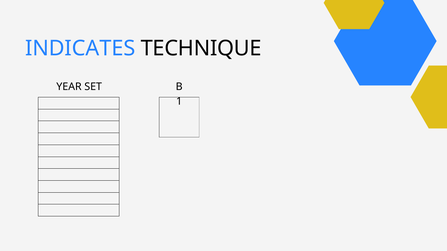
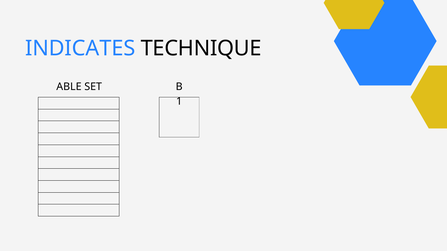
YEAR: YEAR -> ABLE (69, 87)
